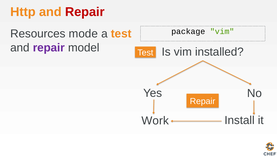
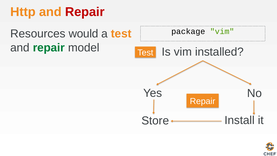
mode: mode -> would (83, 34)
repair colour: purple -> green (49, 48)
Work: Work -> Store (155, 121)
